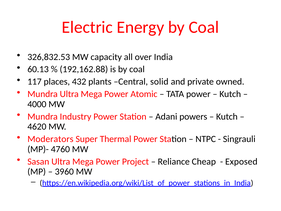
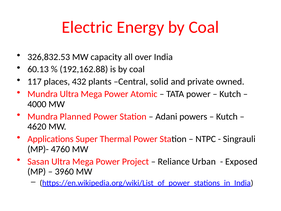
Industry: Industry -> Planned (76, 116)
Moderators: Moderators -> Applications (50, 139)
Cheap: Cheap -> Urban (204, 161)
